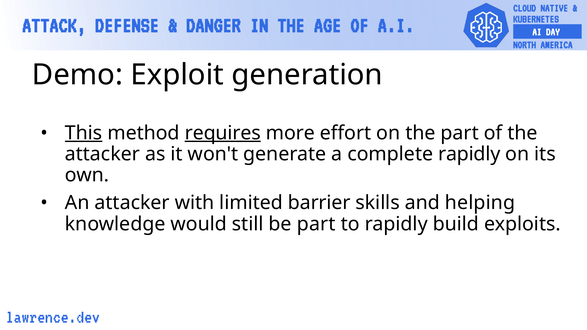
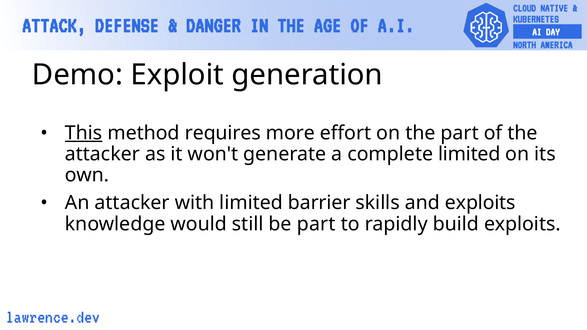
requires underline: present -> none (223, 133)
complete rapidly: rapidly -> limited (469, 154)
and helping: helping -> exploits (480, 203)
